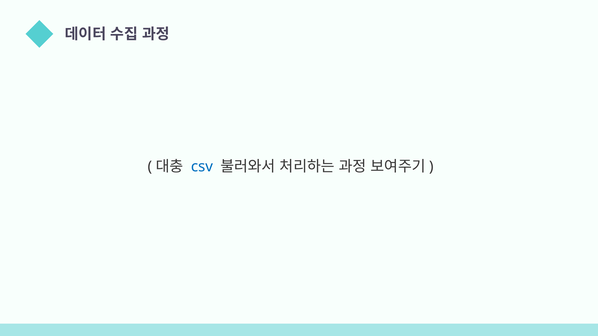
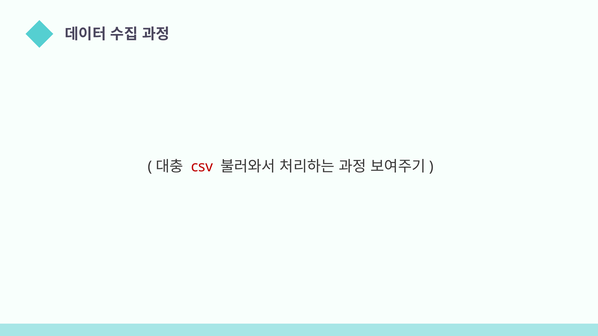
csv colour: blue -> red (202, 167)
